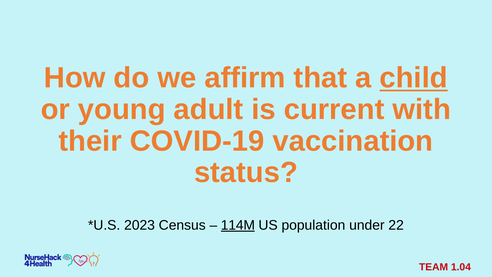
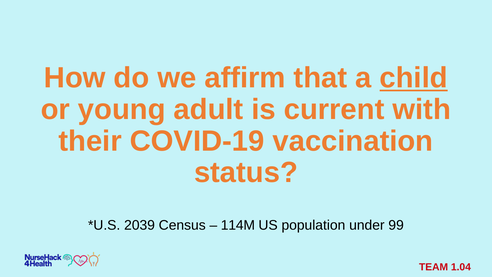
2023: 2023 -> 2039 (140, 225)
114M underline: present -> none (238, 225)
22: 22 -> 99 (396, 225)
